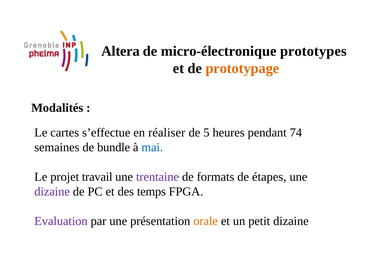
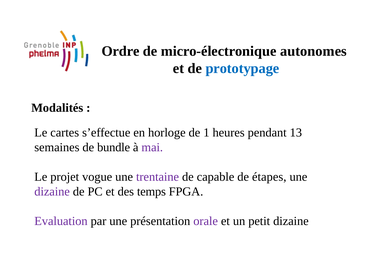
Altera: Altera -> Ordre (121, 51)
prototypes: prototypes -> autonomes (313, 51)
prototypage colour: orange -> blue (242, 68)
réaliser: réaliser -> horloge (167, 132)
5: 5 -> 1 (206, 132)
74: 74 -> 13 (296, 132)
mai colour: blue -> purple (152, 147)
travail: travail -> vogue (97, 177)
formats: formats -> capable (216, 177)
orale colour: orange -> purple (206, 221)
